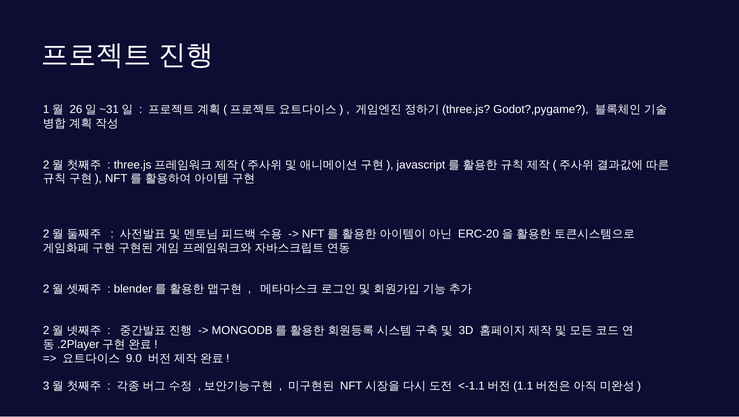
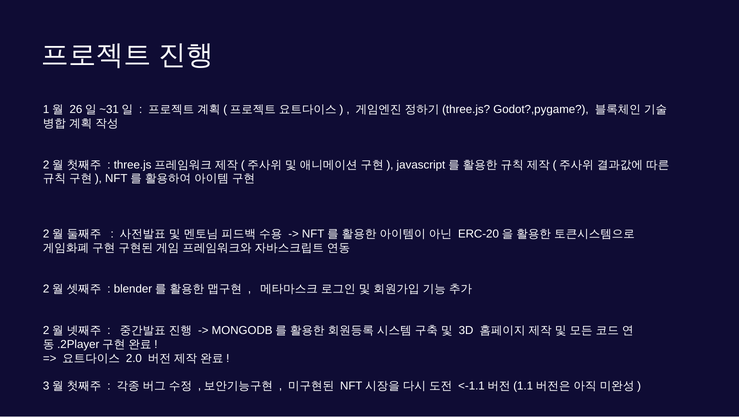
9.0: 9.0 -> 2.0 (134, 358)
